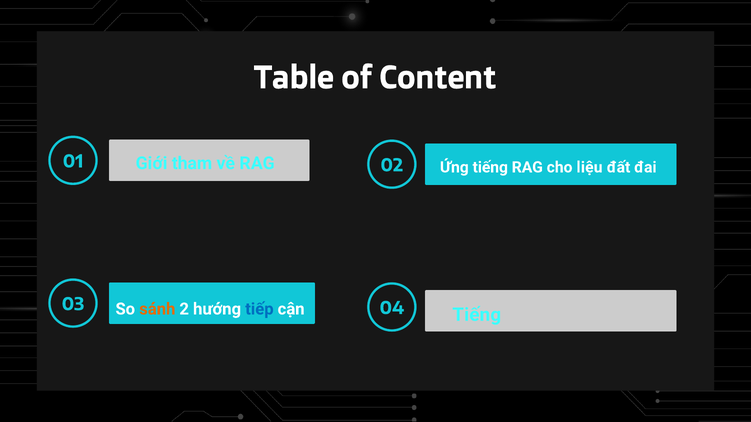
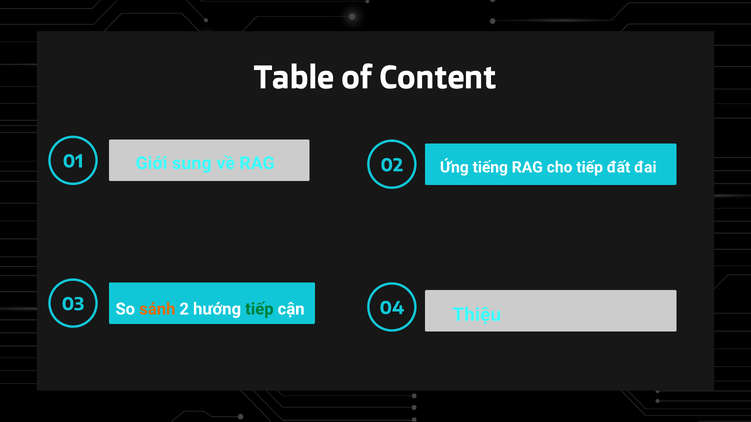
tham: tham -> sung (192, 163)
cho liệu: liệu -> tiếp (590, 167)
tiếp colour: blue -> green (259, 309)
Tiếng: Tiếng -> Thiệu (477, 315)
